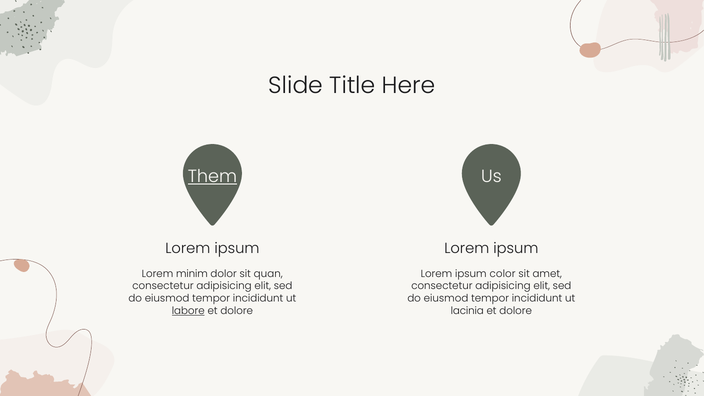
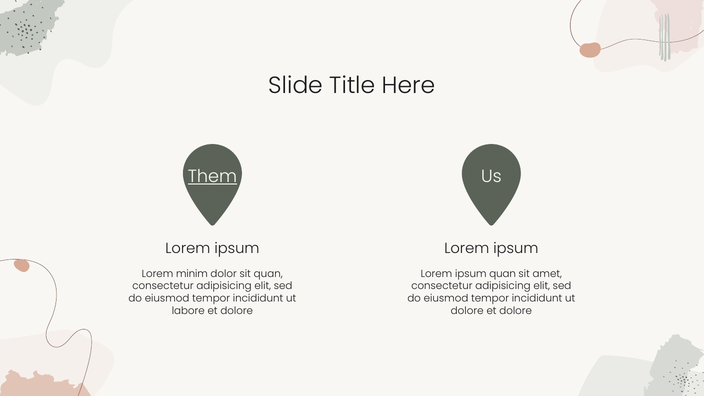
ipsum color: color -> quan (503, 274)
labore underline: present -> none (188, 311)
lacinia: lacinia -> dolore (467, 311)
